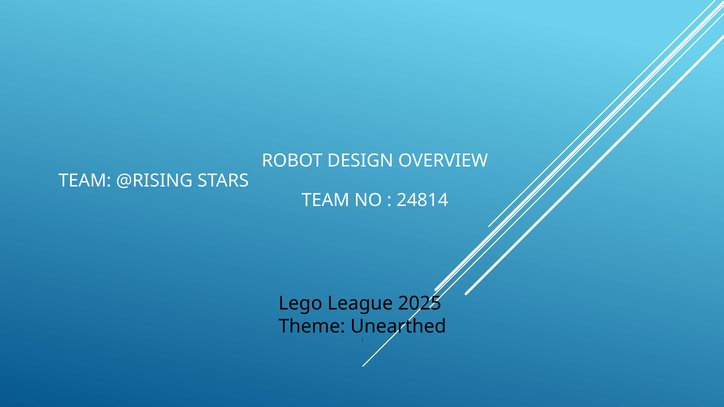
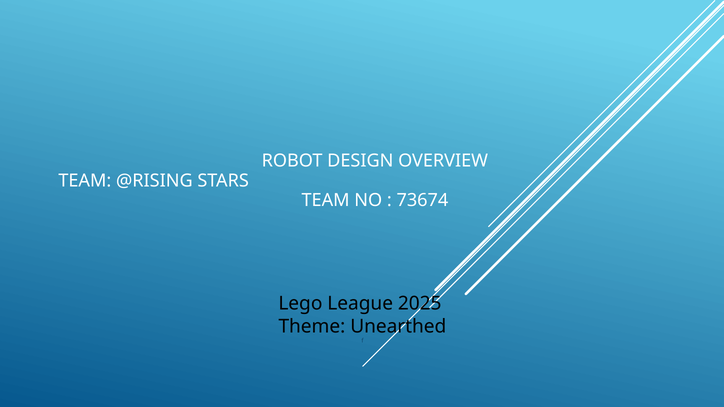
24814: 24814 -> 73674 (422, 200)
